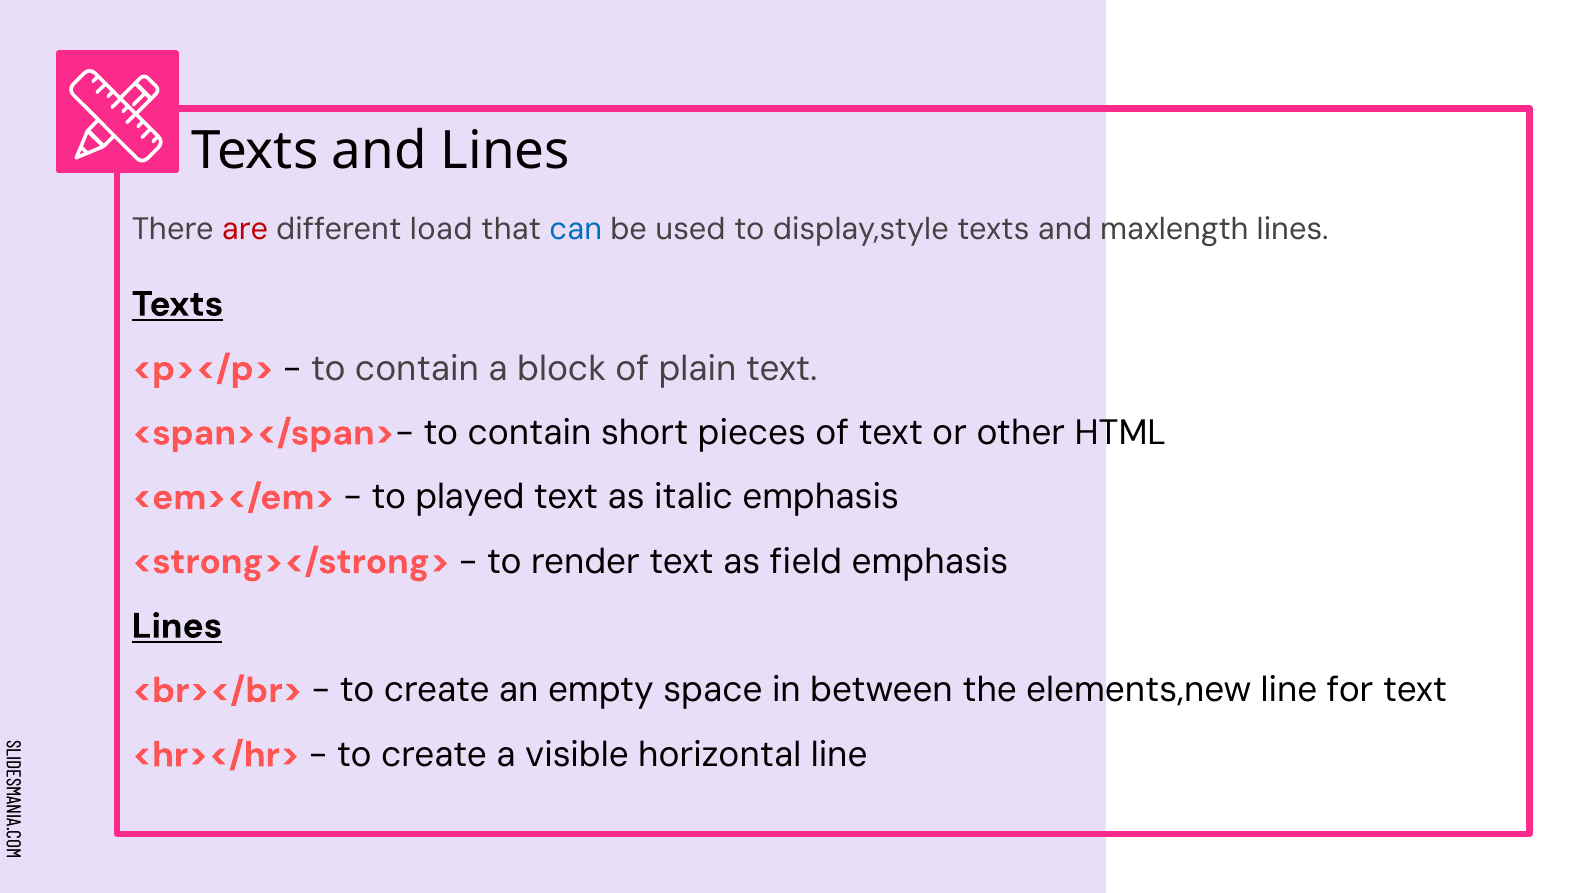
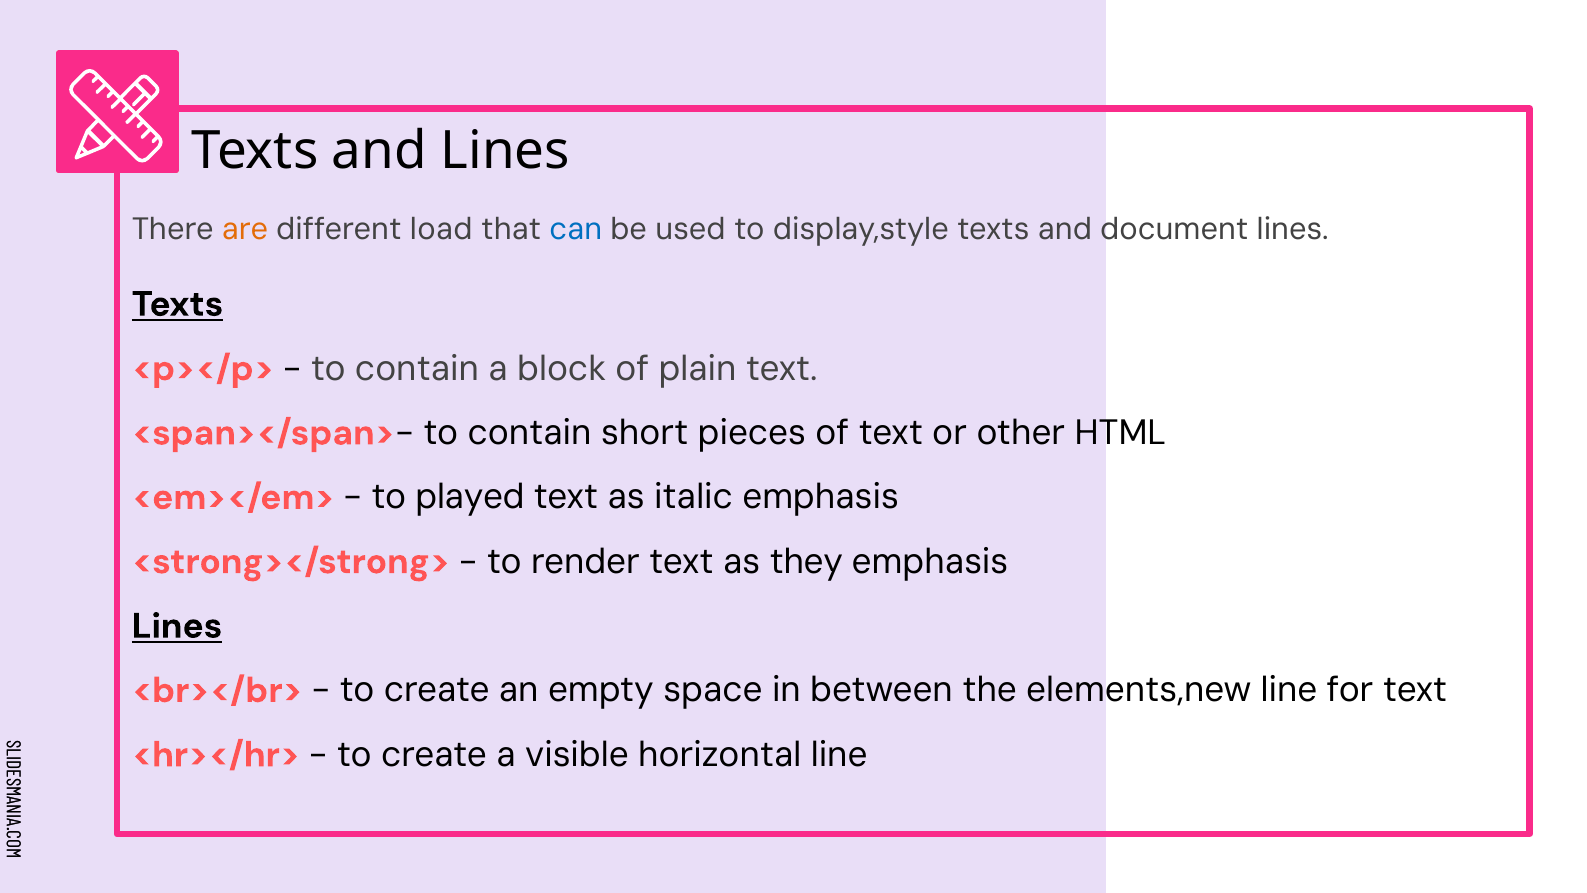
are colour: red -> orange (245, 229)
maxlength: maxlength -> document (1174, 229)
field: field -> they (806, 561)
